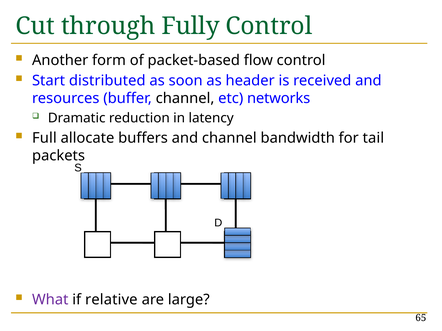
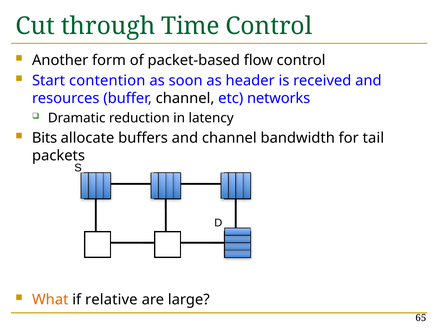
Fully: Fully -> Time (190, 26)
distributed: distributed -> contention (107, 81)
Full: Full -> Bits (45, 138)
What colour: purple -> orange (50, 300)
